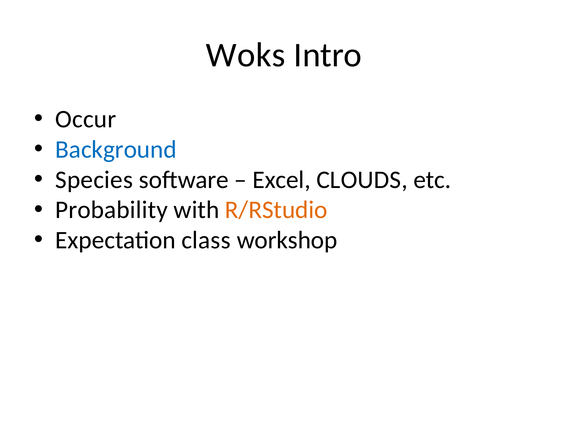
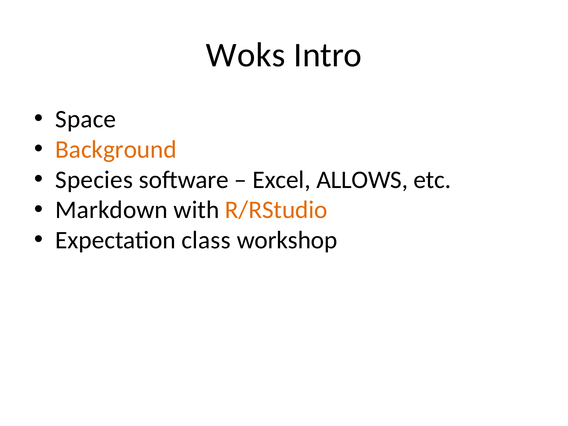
Occur: Occur -> Space (86, 119)
Background colour: blue -> orange (116, 149)
CLOUDS: CLOUDS -> ALLOWS (362, 180)
Probability: Probability -> Markdown (112, 210)
